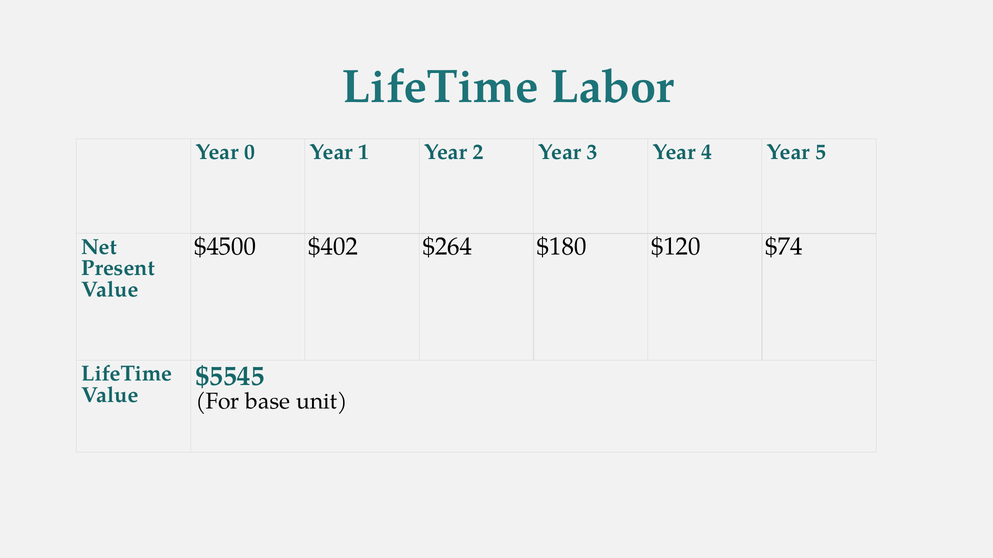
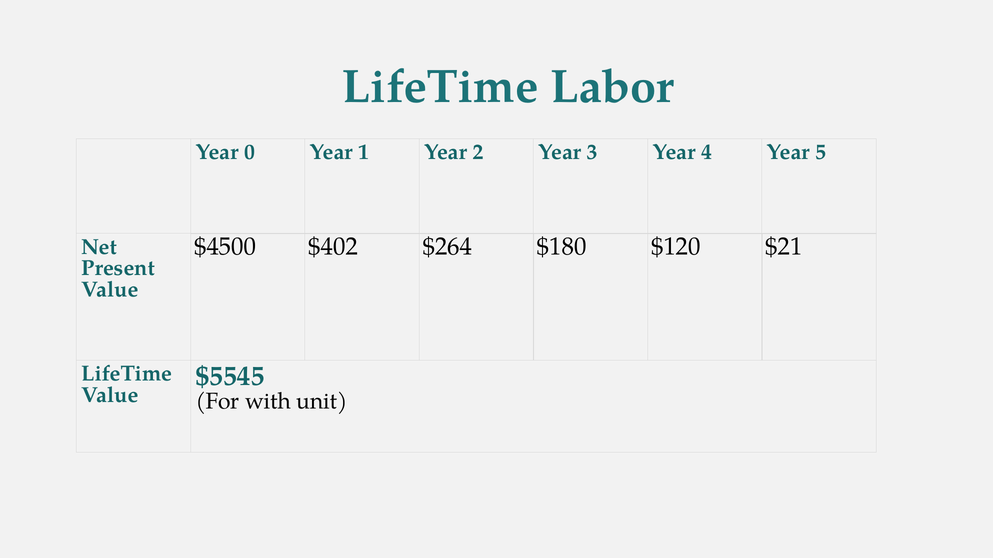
$74: $74 -> $21 (784, 247)
base: base -> with (268, 402)
